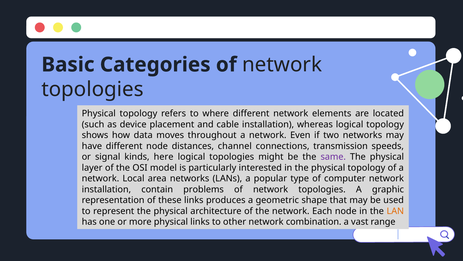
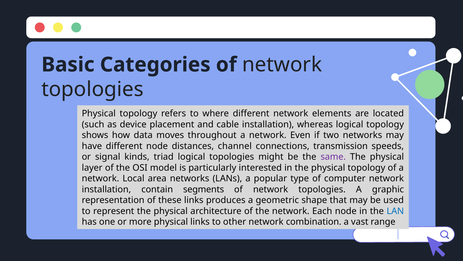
here: here -> triad (164, 157)
problems: problems -> segments (204, 189)
LAN colour: orange -> blue (395, 211)
